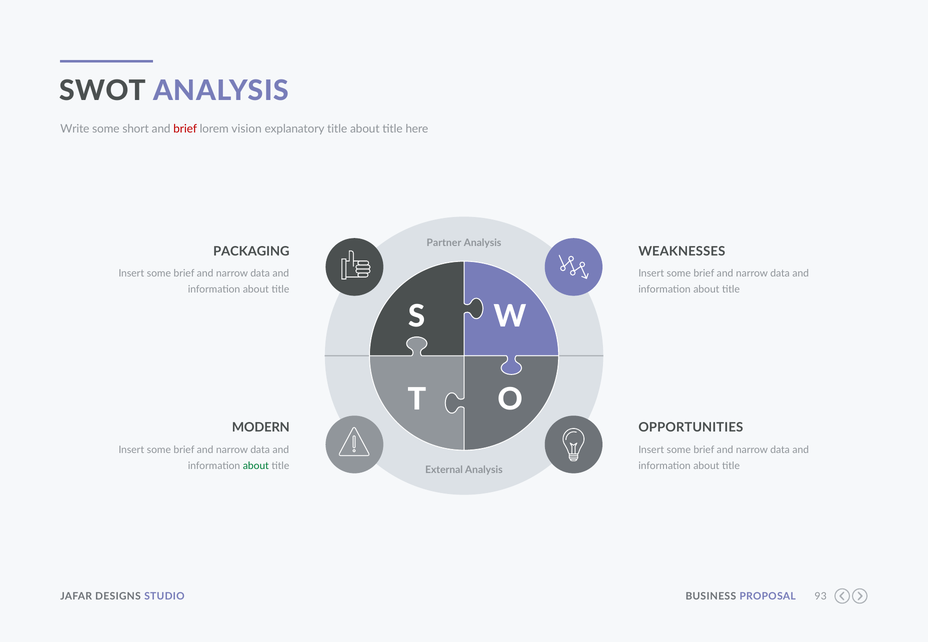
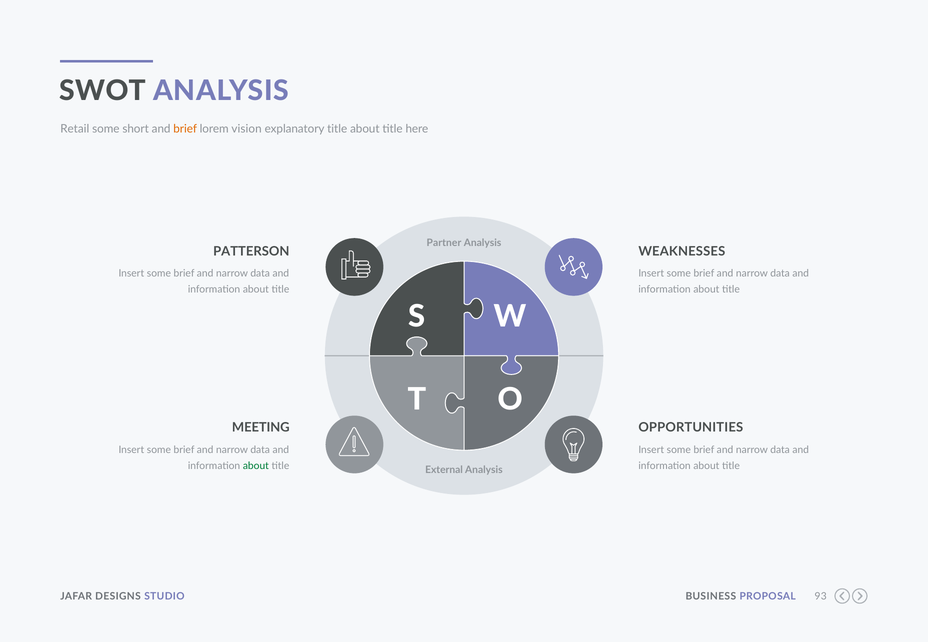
Write: Write -> Retail (75, 129)
brief colour: red -> orange (185, 129)
PACKAGING: PACKAGING -> PATTERSON (251, 252)
MODERN: MODERN -> MEETING (261, 428)
